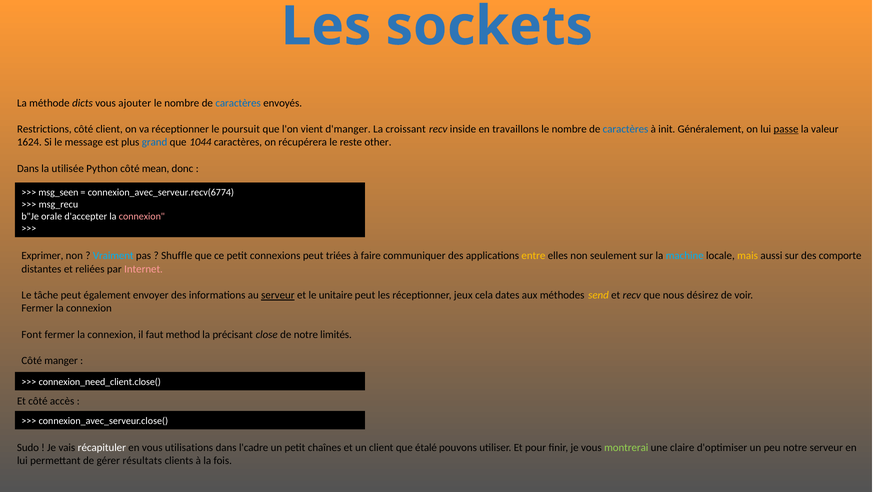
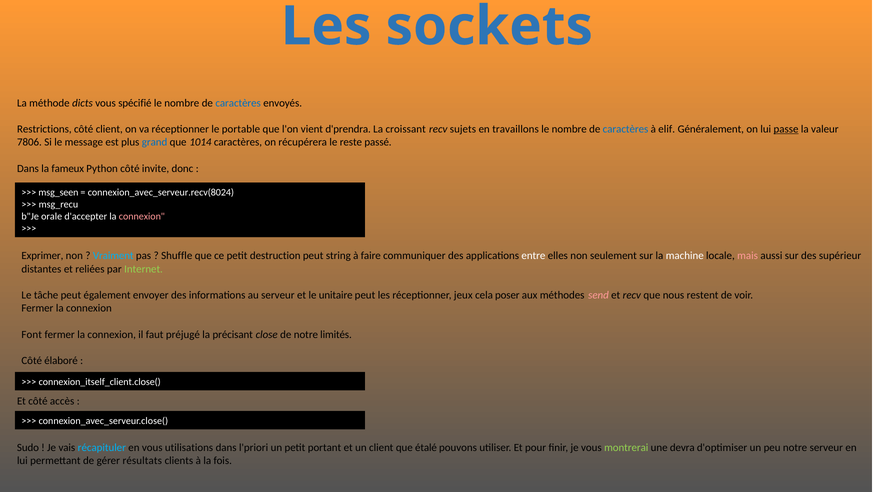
ajouter: ajouter -> spécifié (135, 103)
poursuit: poursuit -> portable (241, 129)
d'manger: d'manger -> d'prendra (348, 129)
inside: inside -> sujets (463, 129)
init: init -> elif (667, 129)
1624: 1624 -> 7806 (29, 142)
1044: 1044 -> 1014 (200, 142)
other: other -> passé (378, 142)
utilisée: utilisée -> fameux (68, 168)
mean: mean -> invite (156, 168)
connexion_avec_serveur.recv(6774: connexion_avec_serveur.recv(6774 -> connexion_avec_serveur.recv(8024 (161, 192)
connexions: connexions -> destruction (275, 256)
triées: triées -> string (338, 256)
entre colour: yellow -> white (533, 256)
machine colour: light blue -> white (685, 256)
mais colour: yellow -> pink (748, 256)
comporte: comporte -> supérieur (840, 256)
Internet colour: pink -> light green (144, 269)
serveur underline: present -> none (278, 295)
dates: dates -> poser (507, 295)
send colour: yellow -> pink (598, 295)
désirez: désirez -> restent (703, 295)
method: method -> préjugé (183, 334)
manger: manger -> élaboré (61, 361)
connexion_need_client.close(: connexion_need_client.close( -> connexion_itself_client.close( (100, 382)
récapituler colour: white -> light blue (102, 447)
l'cadre: l'cadre -> l'priori (254, 447)
chaînes: chaînes -> portant (325, 447)
claire: claire -> devra (682, 447)
